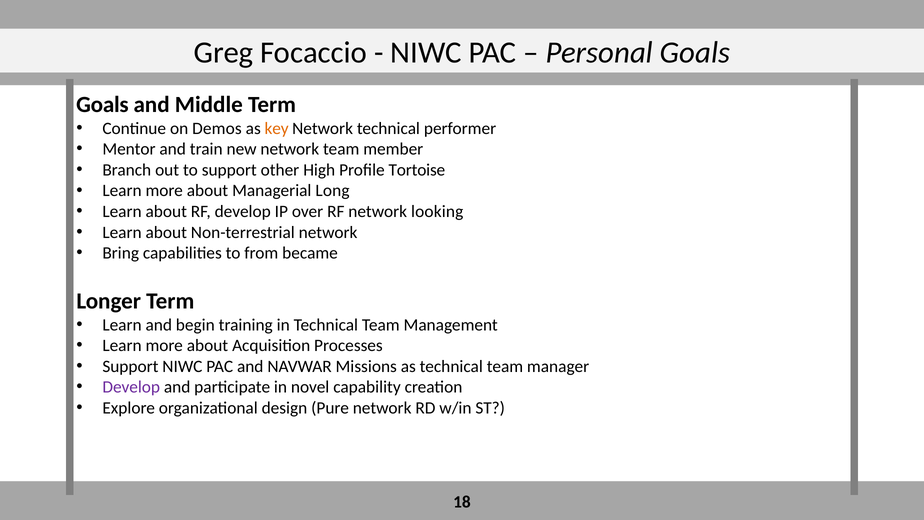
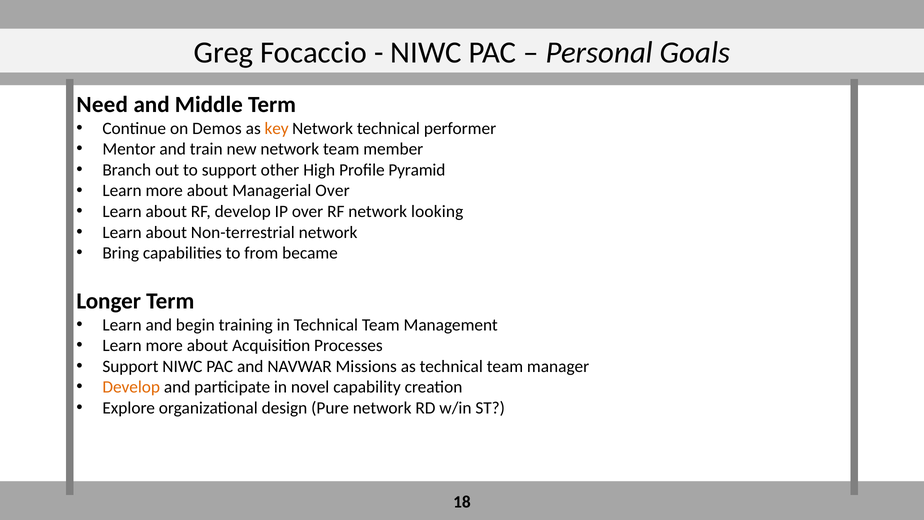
Goals: Goals -> Need (102, 104)
Tortoise: Tortoise -> Pyramid (417, 170)
Managerial Long: Long -> Over (333, 191)
Develop colour: purple -> orange (131, 387)
